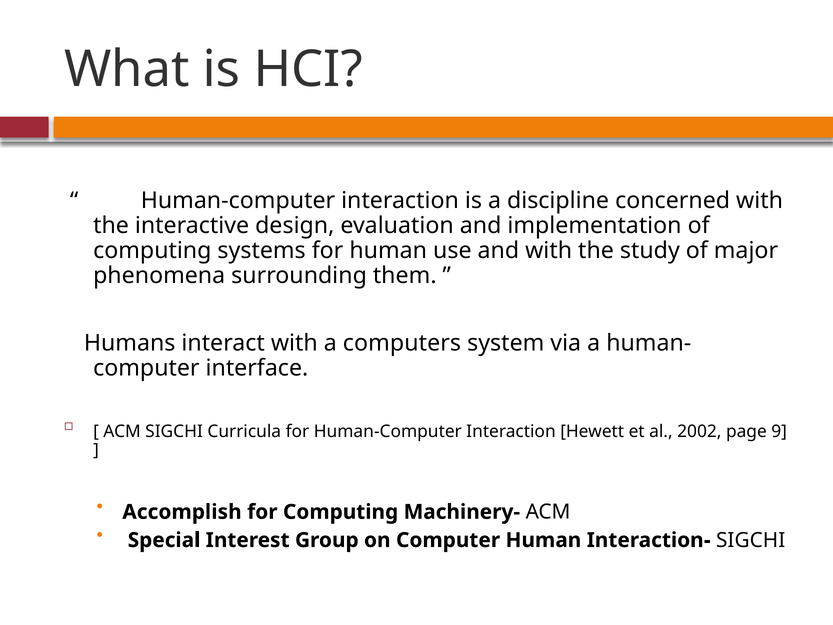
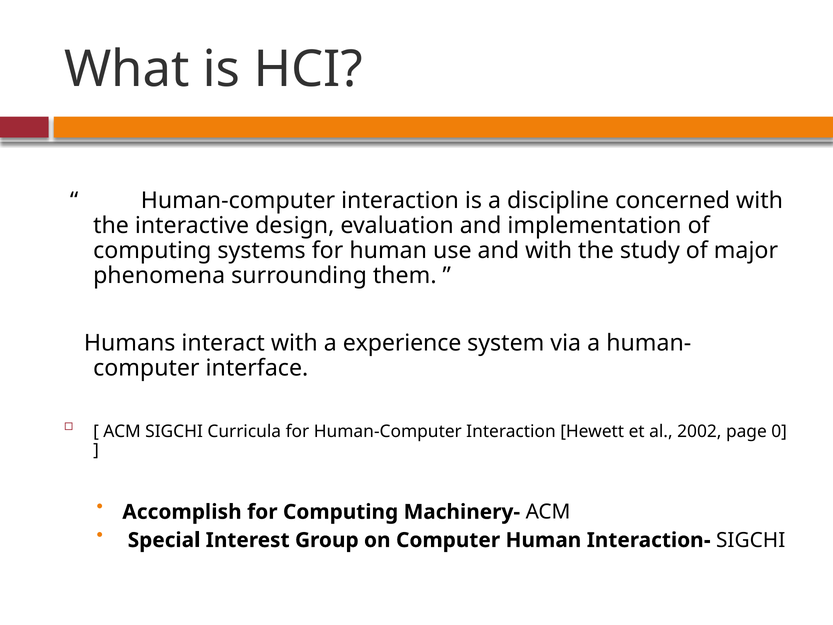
computers: computers -> experience (402, 343)
9: 9 -> 0 (779, 431)
